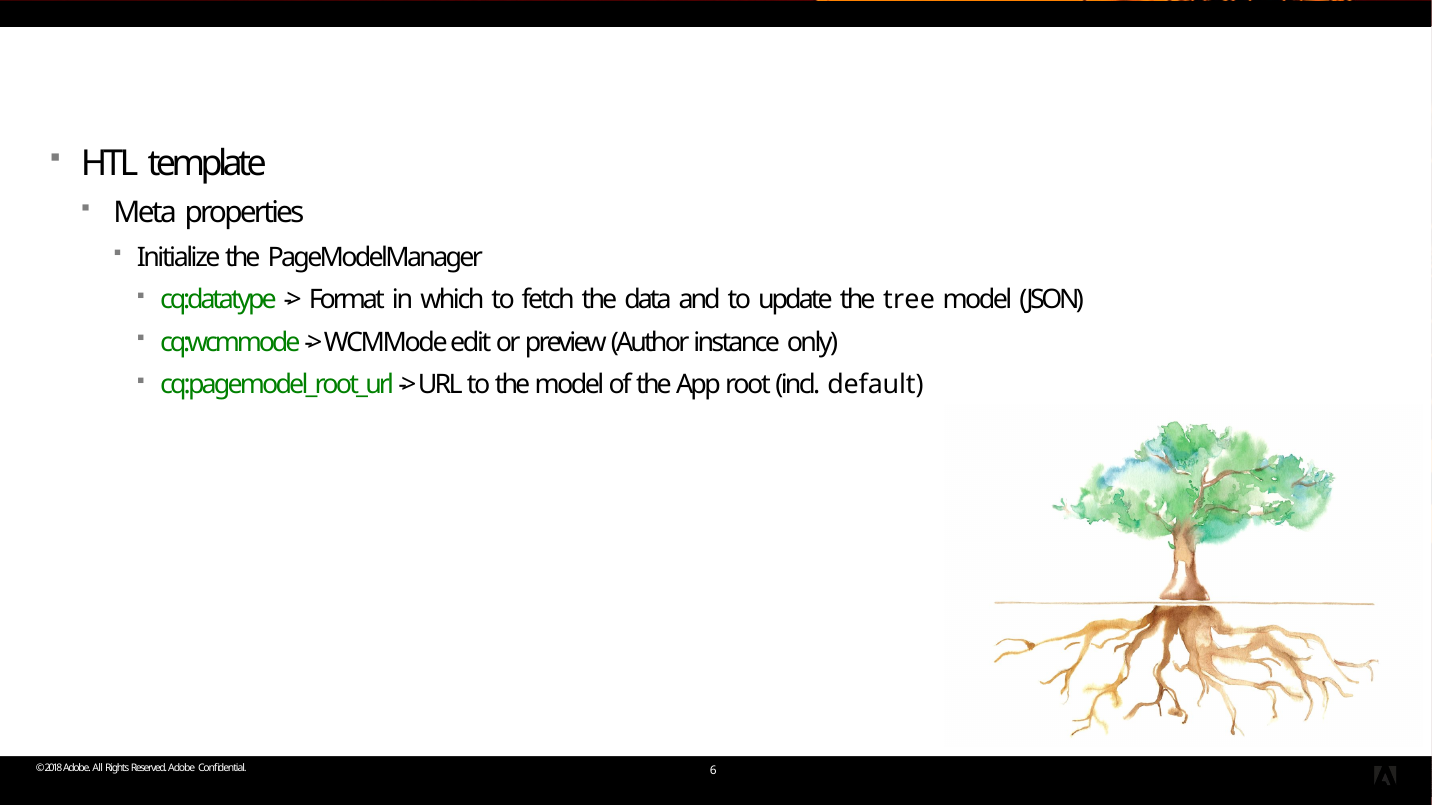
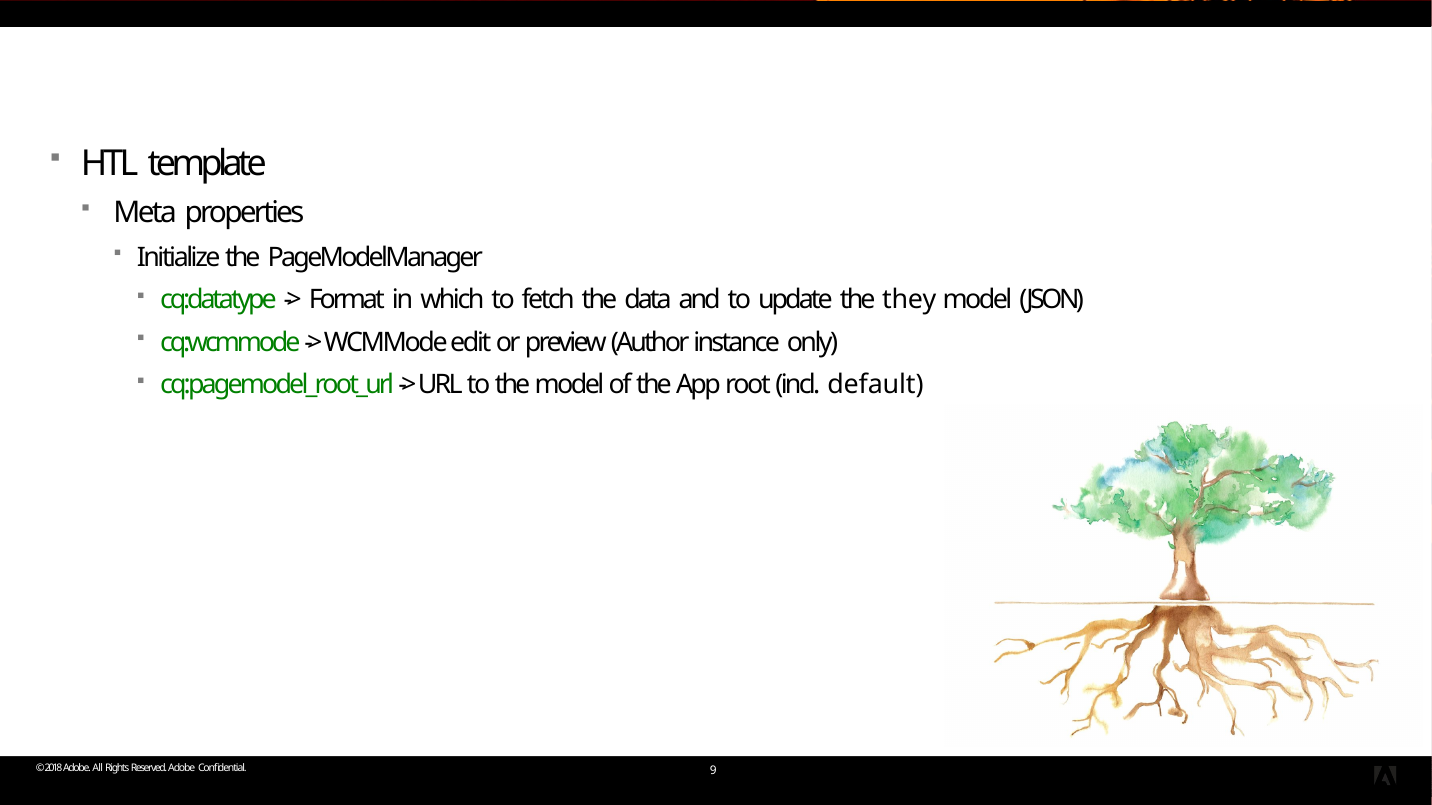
tree: tree -> they (909, 300)
6: 6 -> 9 (713, 771)
